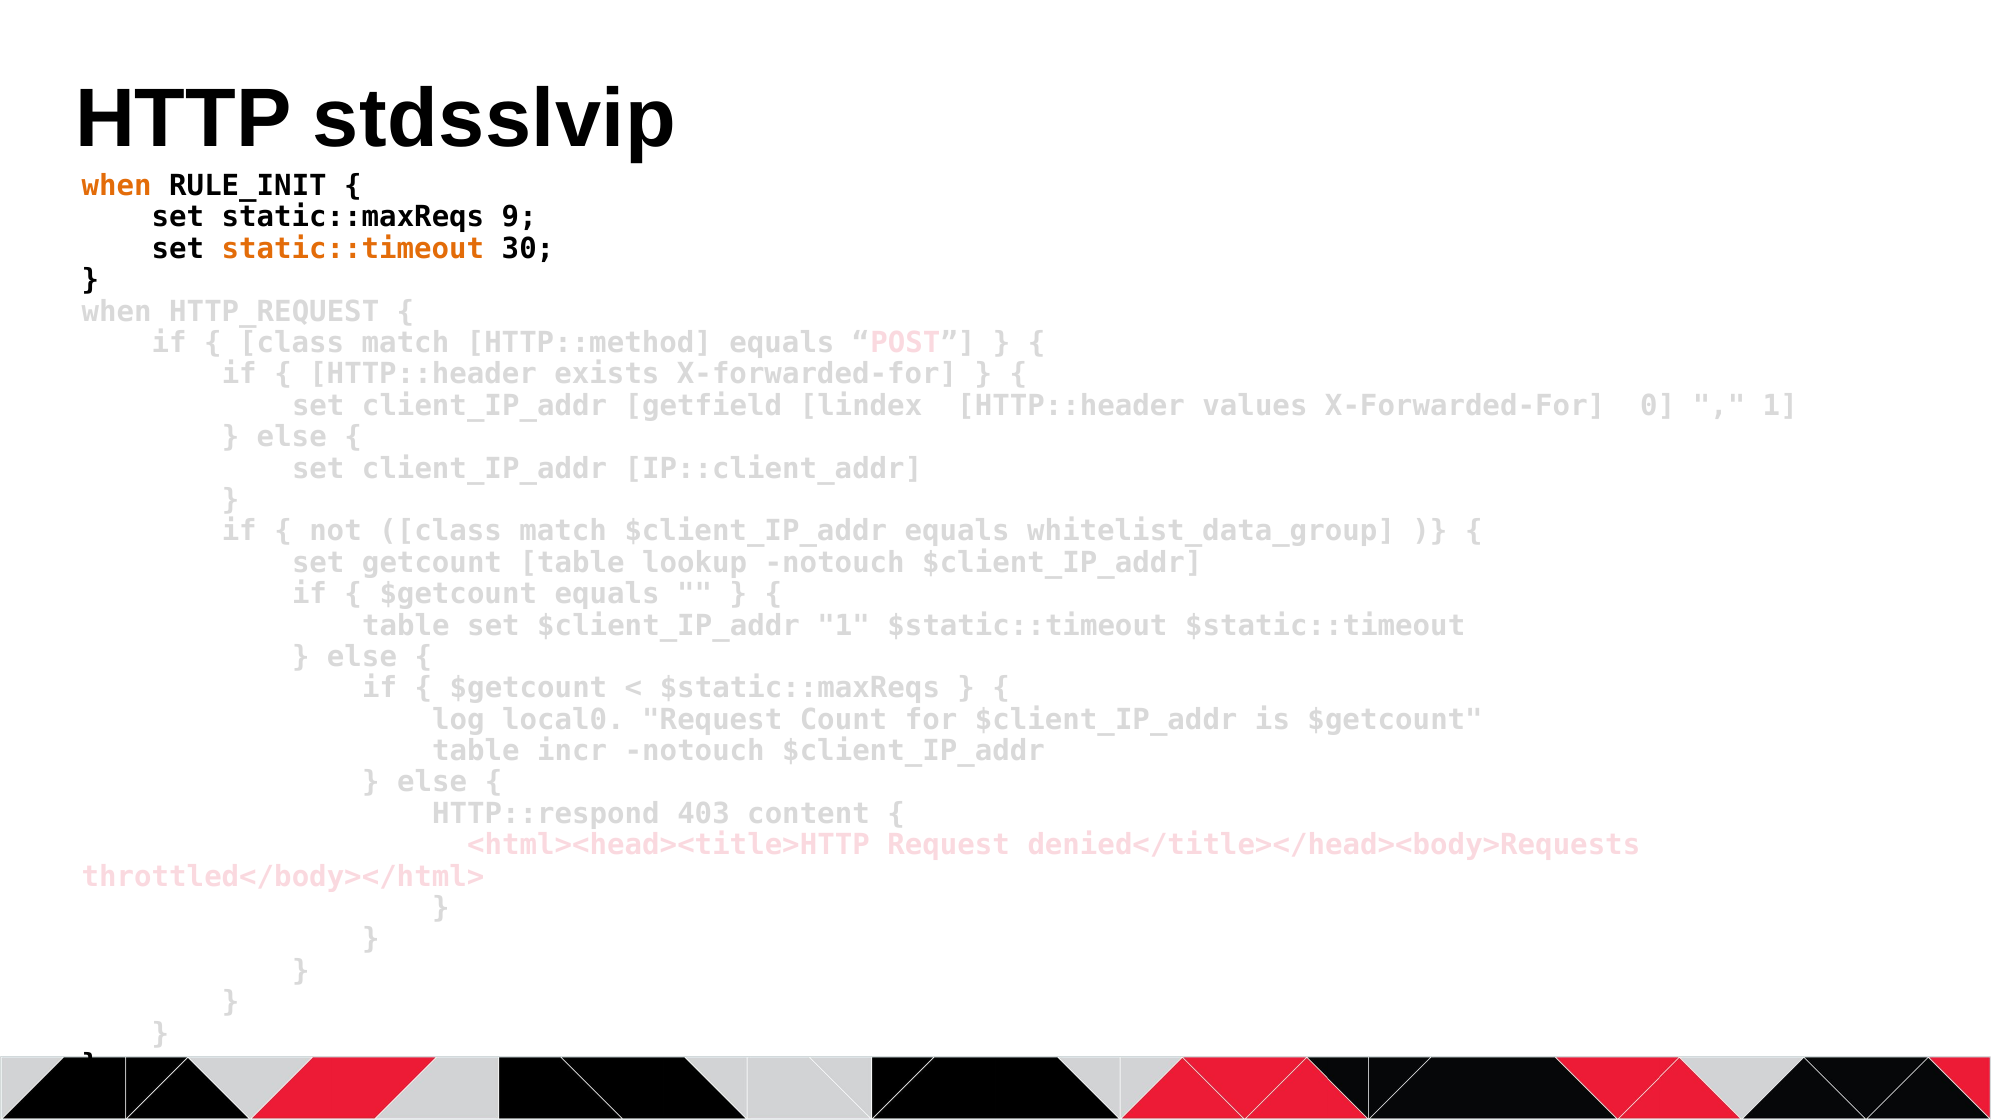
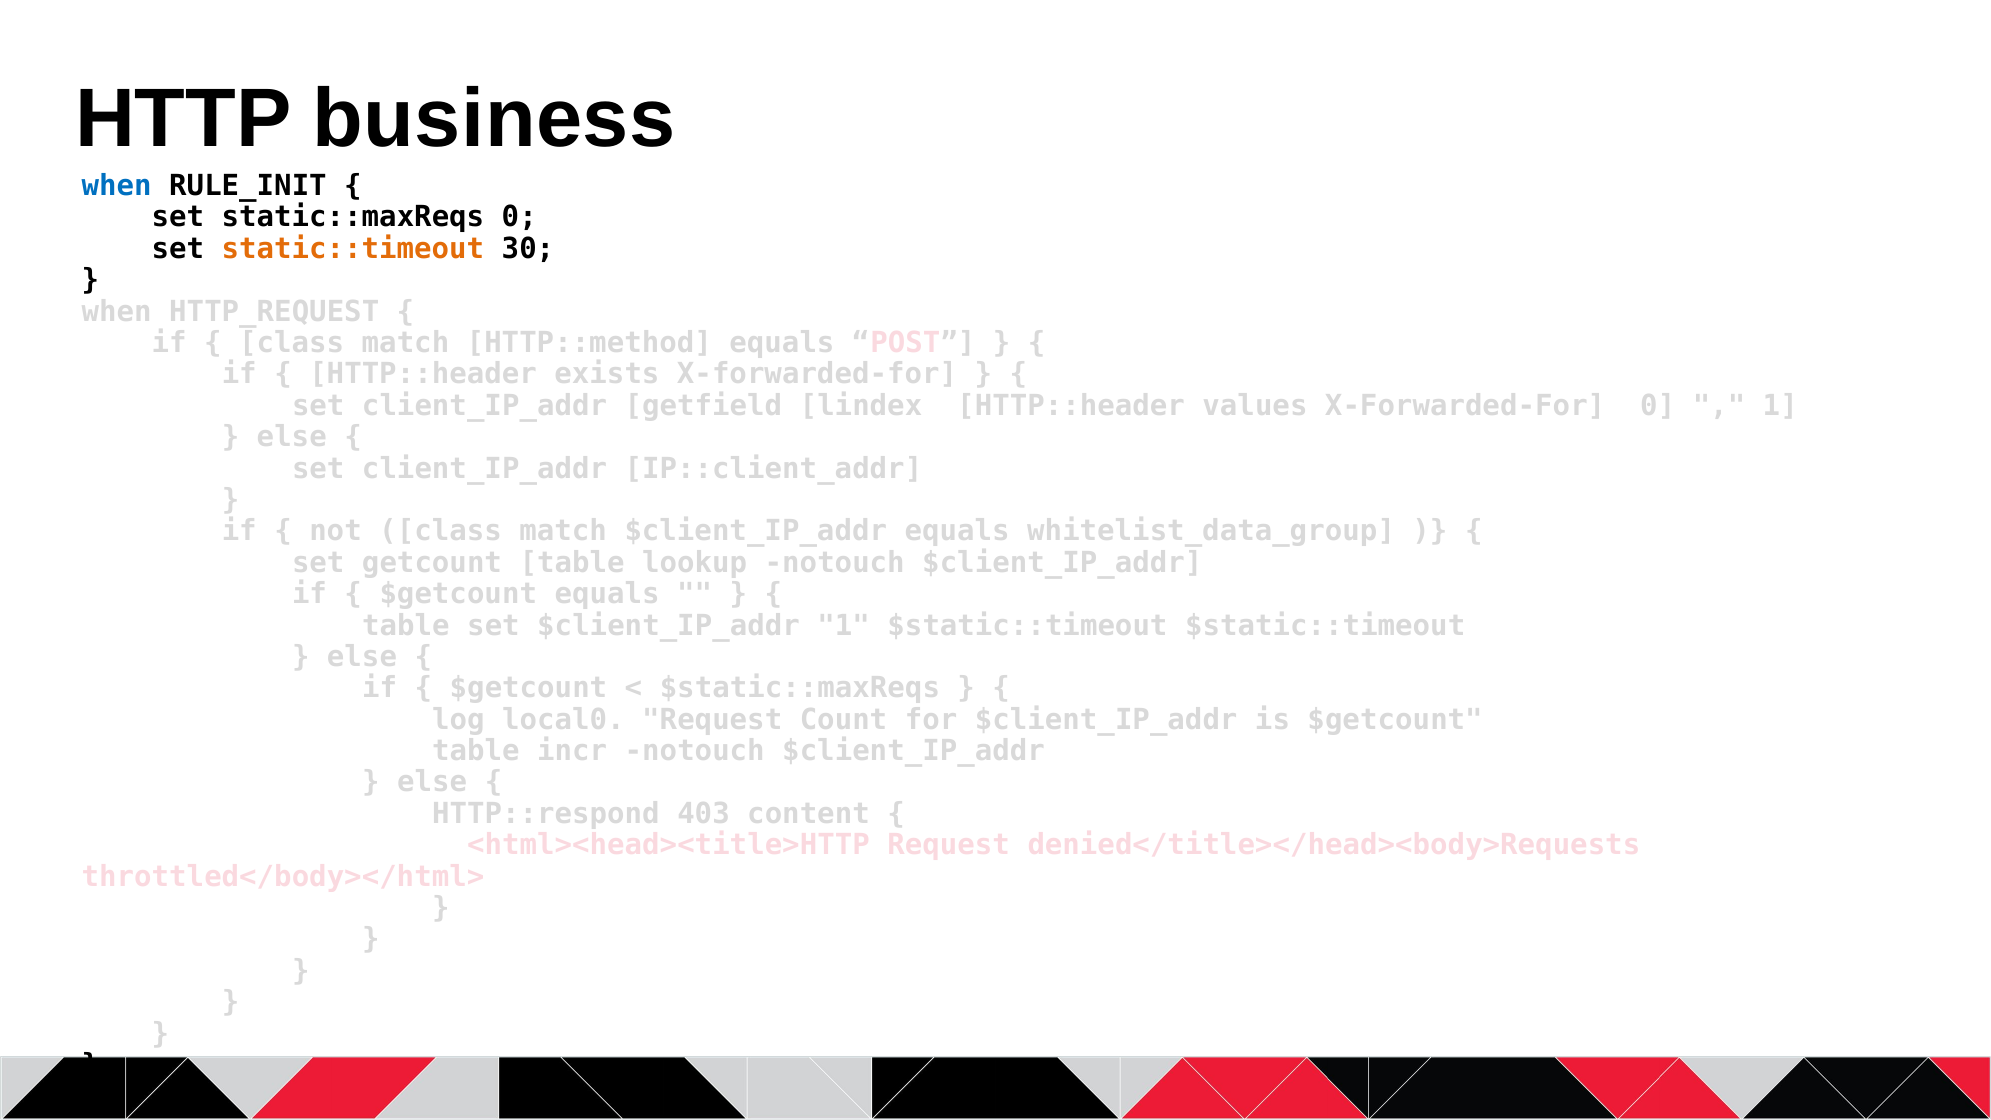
stdsslvip: stdsslvip -> business (494, 119)
when colour: orange -> blue (117, 186)
static::maxReqs 9: 9 -> 0 (519, 217)
